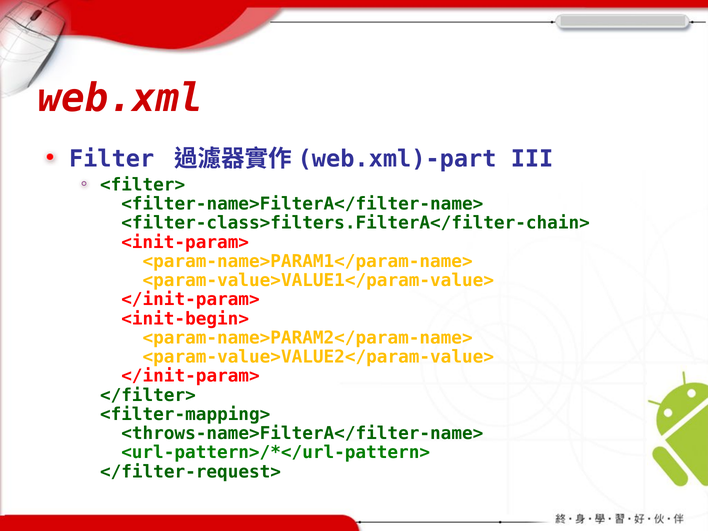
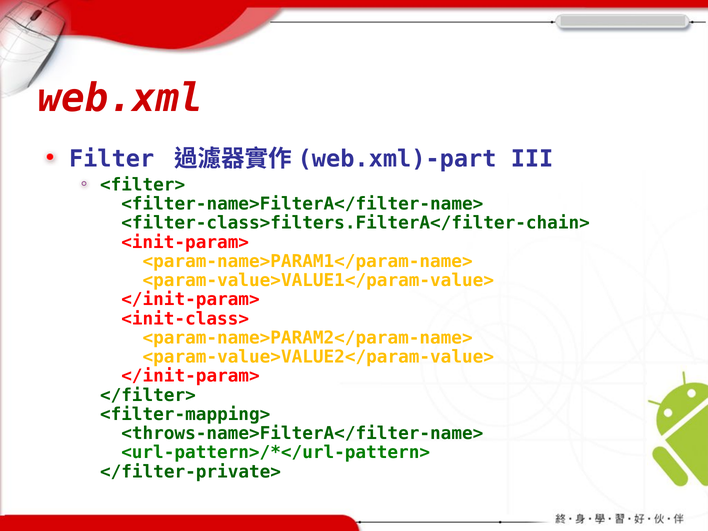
<init-begin>: <init-begin> -> <init-class> (185, 319)
</filter-request>: </filter-request> -> </filter-private> (190, 472)
